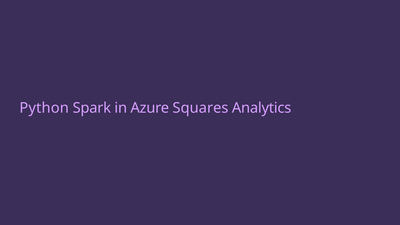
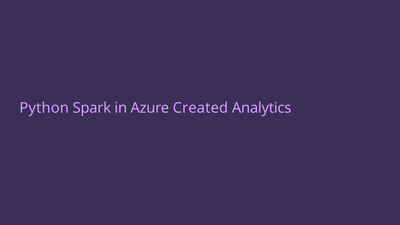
Squares: Squares -> Created (200, 108)
